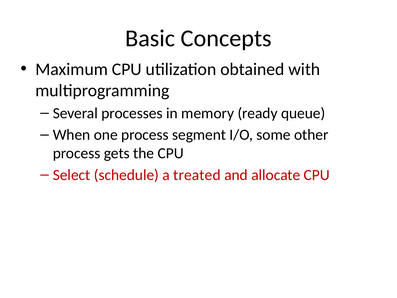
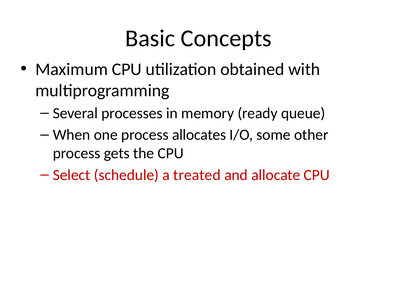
segment: segment -> allocates (199, 135)
